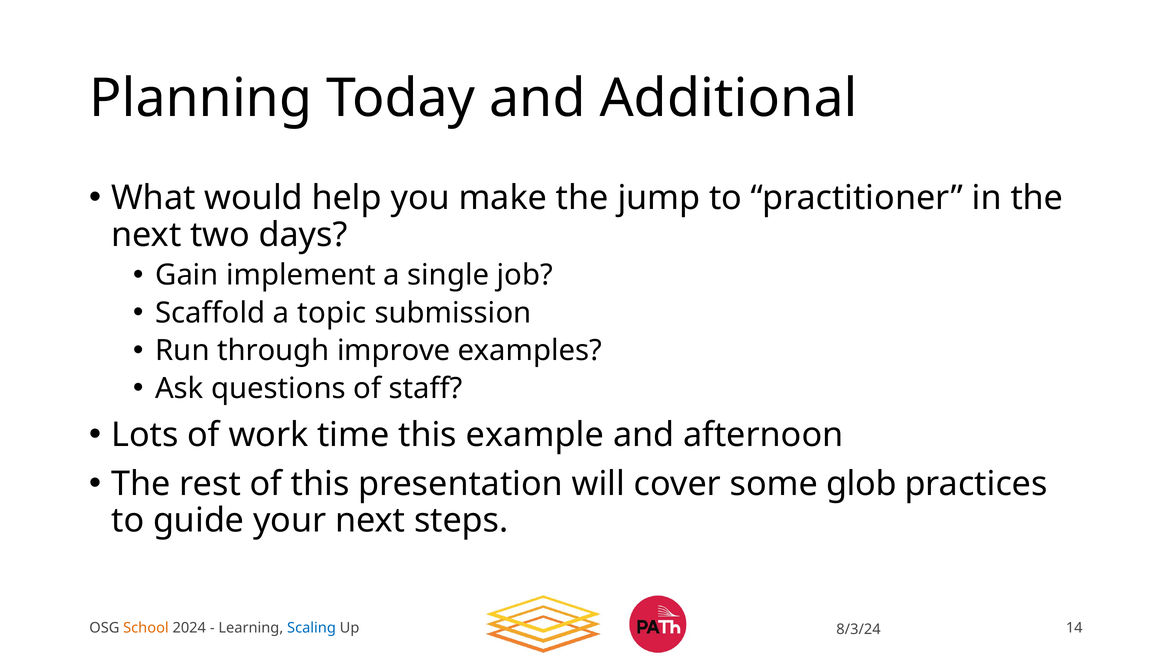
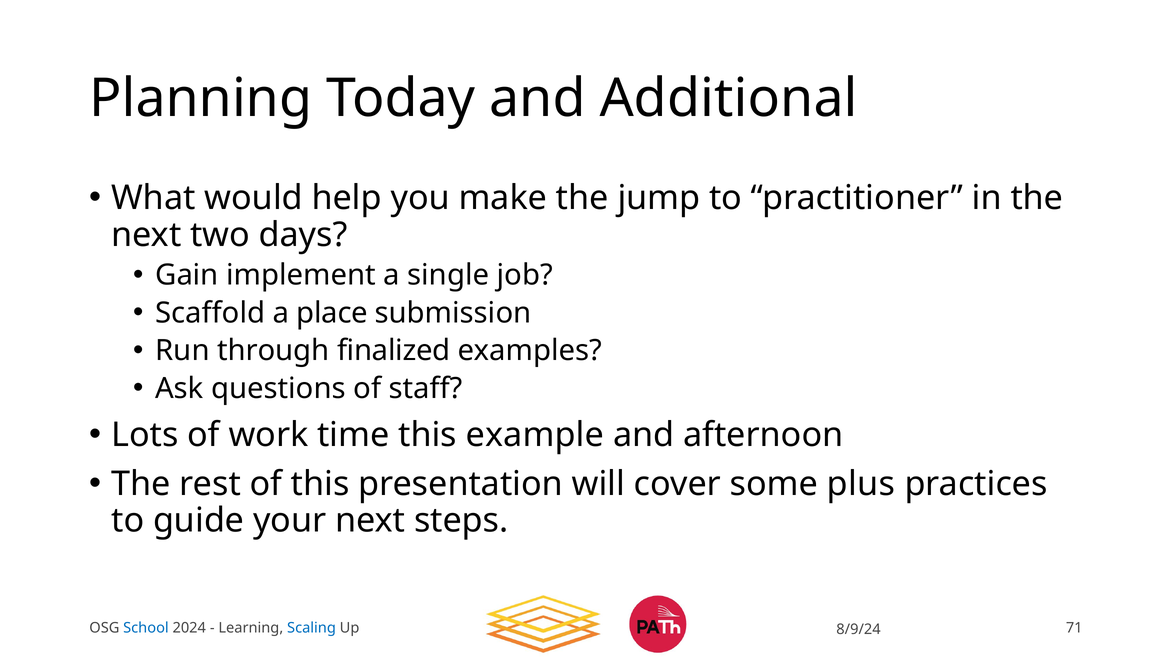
topic: topic -> place (332, 313)
improve: improve -> finalized (394, 351)
glob: glob -> plus (861, 484)
School colour: orange -> blue (146, 628)
14: 14 -> 71 (1074, 628)
8/3/24: 8/3/24 -> 8/9/24 (859, 630)
